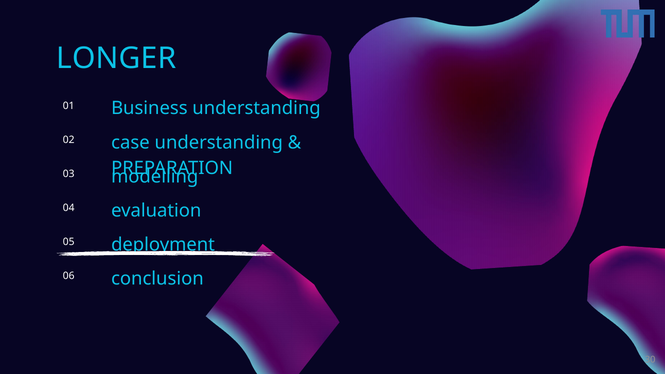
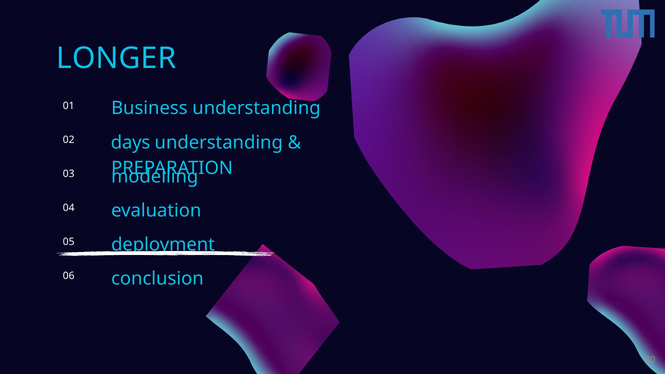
case: case -> days (131, 142)
